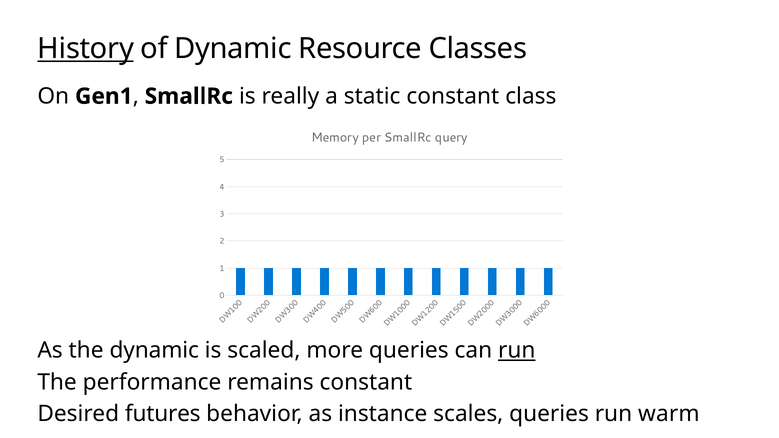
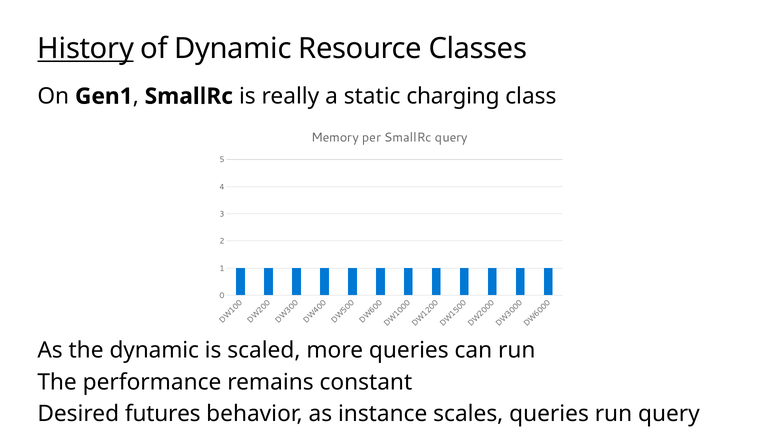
static constant: constant -> charging (453, 96)
run underline: present -> none (517, 350)
run warm: warm -> query (669, 414)
